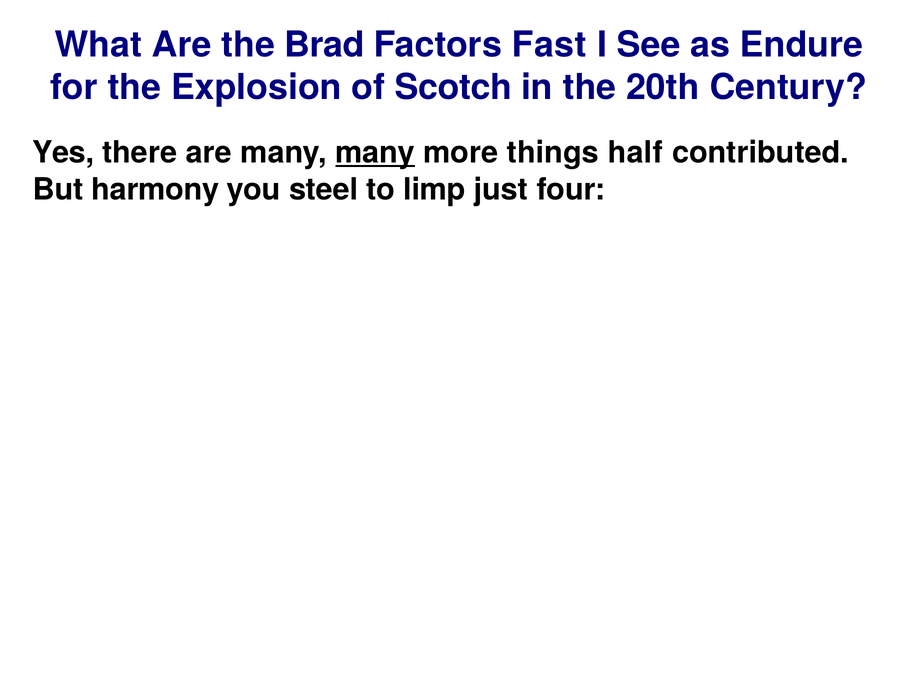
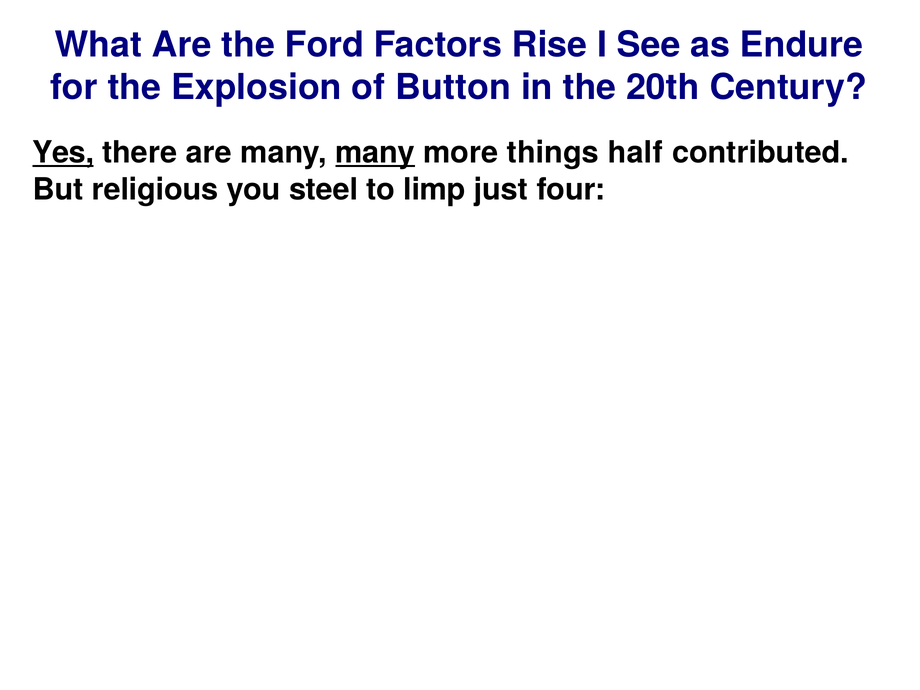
Brad: Brad -> Ford (324, 45)
Fast: Fast -> Rise (550, 45)
Scotch: Scotch -> Button (453, 88)
Yes underline: none -> present (63, 153)
harmony: harmony -> religious (155, 189)
